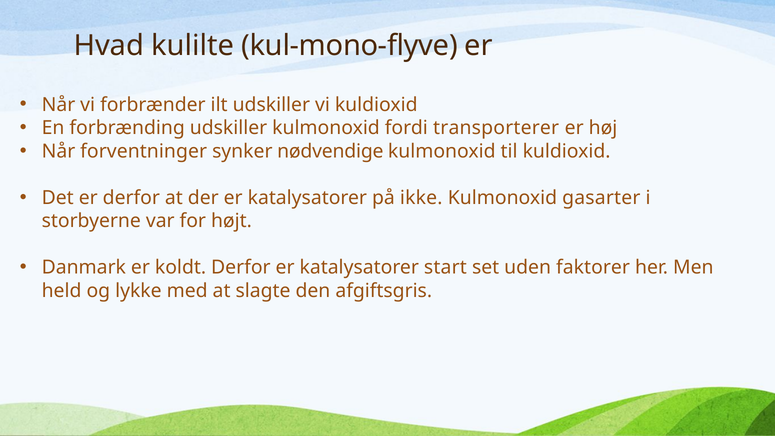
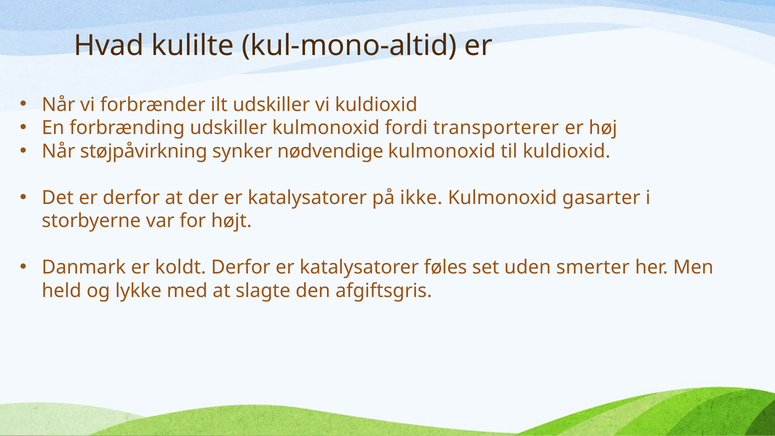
kul-mono-flyve: kul-mono-flyve -> kul-mono-altid (349, 46)
forventninger: forventninger -> støjpåvirkning (144, 151)
start: start -> føles (446, 267)
faktorer: faktorer -> smerter (593, 267)
